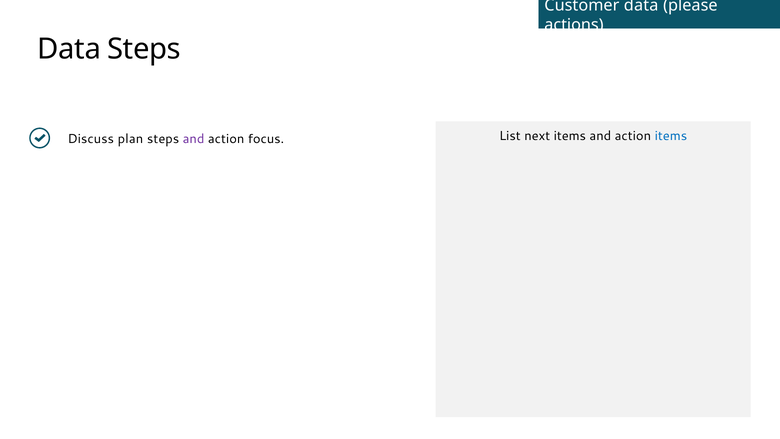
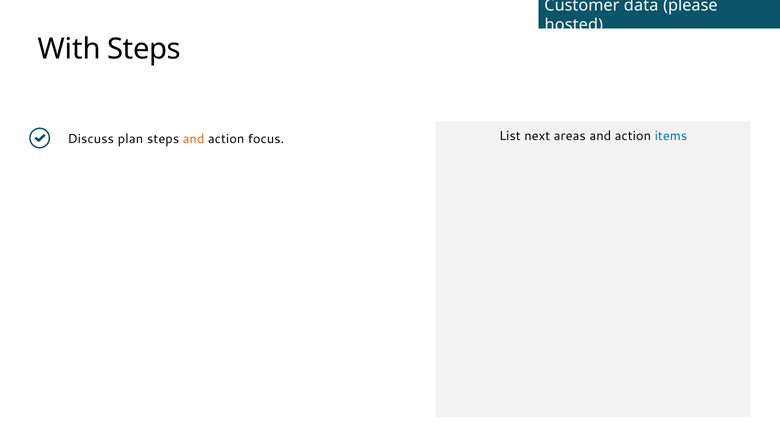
actions: actions -> hosted (574, 25)
Data: Data -> With (69, 49)
and colour: purple -> orange (194, 139)
next items: items -> areas (570, 136)
